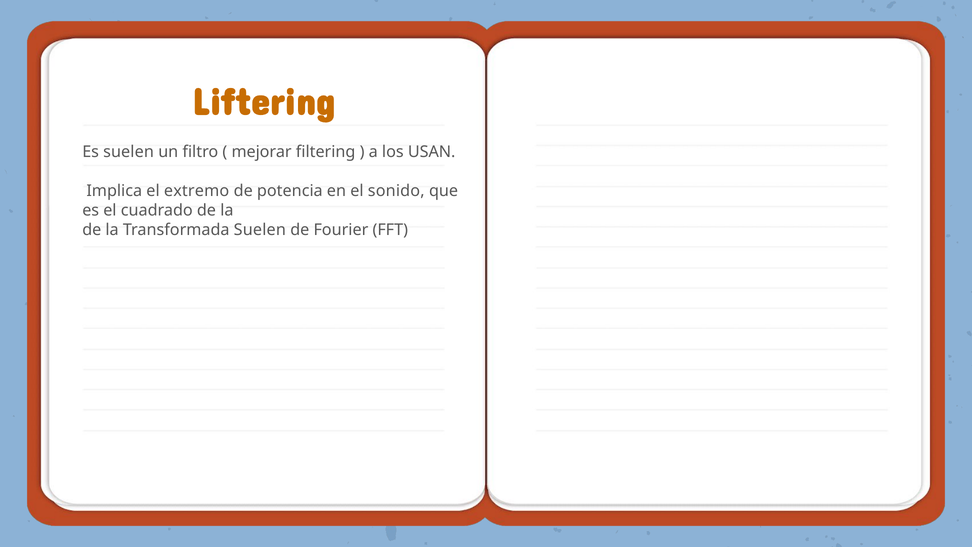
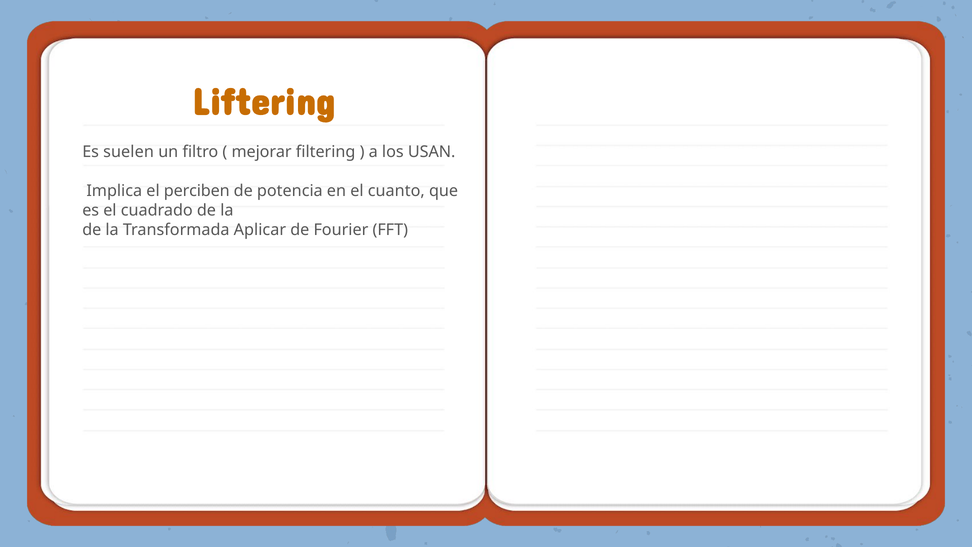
extremo: extremo -> perciben (197, 191)
sonido: sonido -> cuanto (396, 191)
Transformada Suelen: Suelen -> Aplicar (260, 230)
